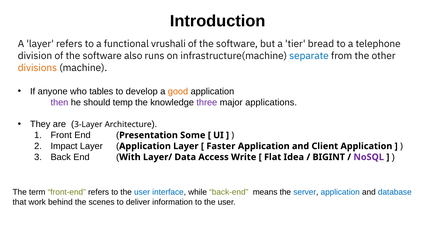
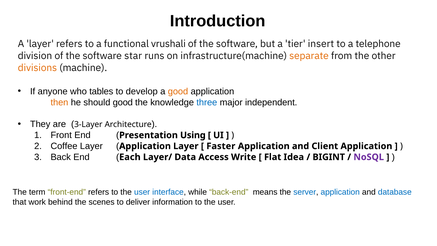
bread: bread -> insert (321, 44)
also: also -> star (133, 56)
separate colour: blue -> orange (309, 56)
then colour: purple -> orange (59, 102)
should temp: temp -> good (123, 102)
three colour: purple -> blue (207, 102)
applications: applications -> independent (271, 102)
Some: Some -> Using (193, 135)
Impact: Impact -> Coffee (64, 146)
With: With -> Each (130, 157)
